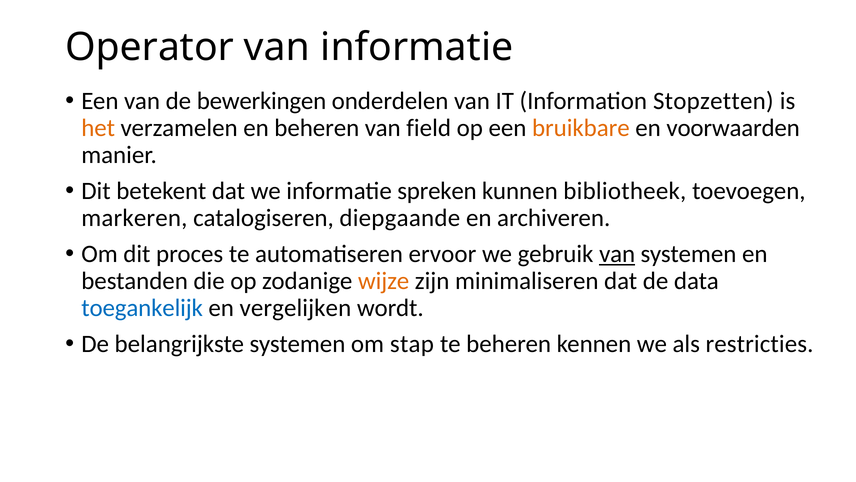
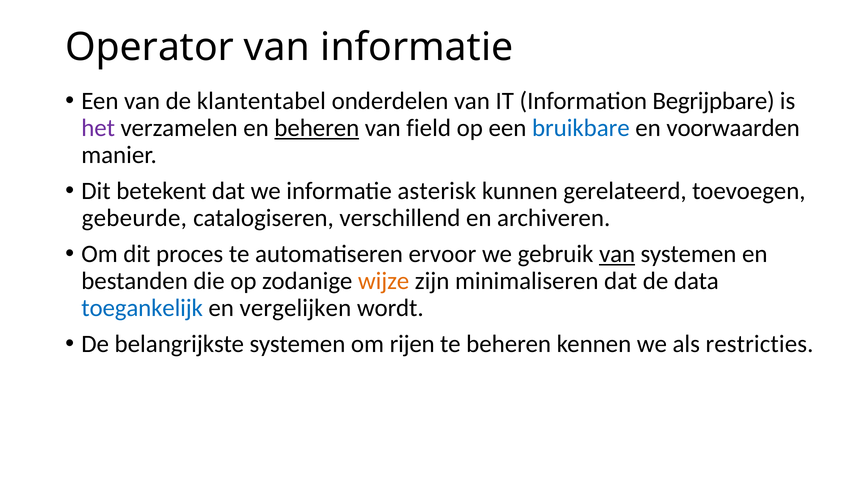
bewerkingen: bewerkingen -> klantentabel (261, 101)
Stopzetten: Stopzetten -> Begrijpbare (714, 101)
het colour: orange -> purple (98, 128)
beheren underline: none -> present (317, 128)
bruikbare colour: orange -> blue (581, 128)
spreken: spreken -> asterisk (437, 191)
bibliotheek: bibliotheek -> gerelateerd (625, 191)
markeren: markeren -> gebeurde (134, 218)
diepgaande: diepgaande -> verschillend (400, 218)
stap: stap -> rijen (412, 343)
